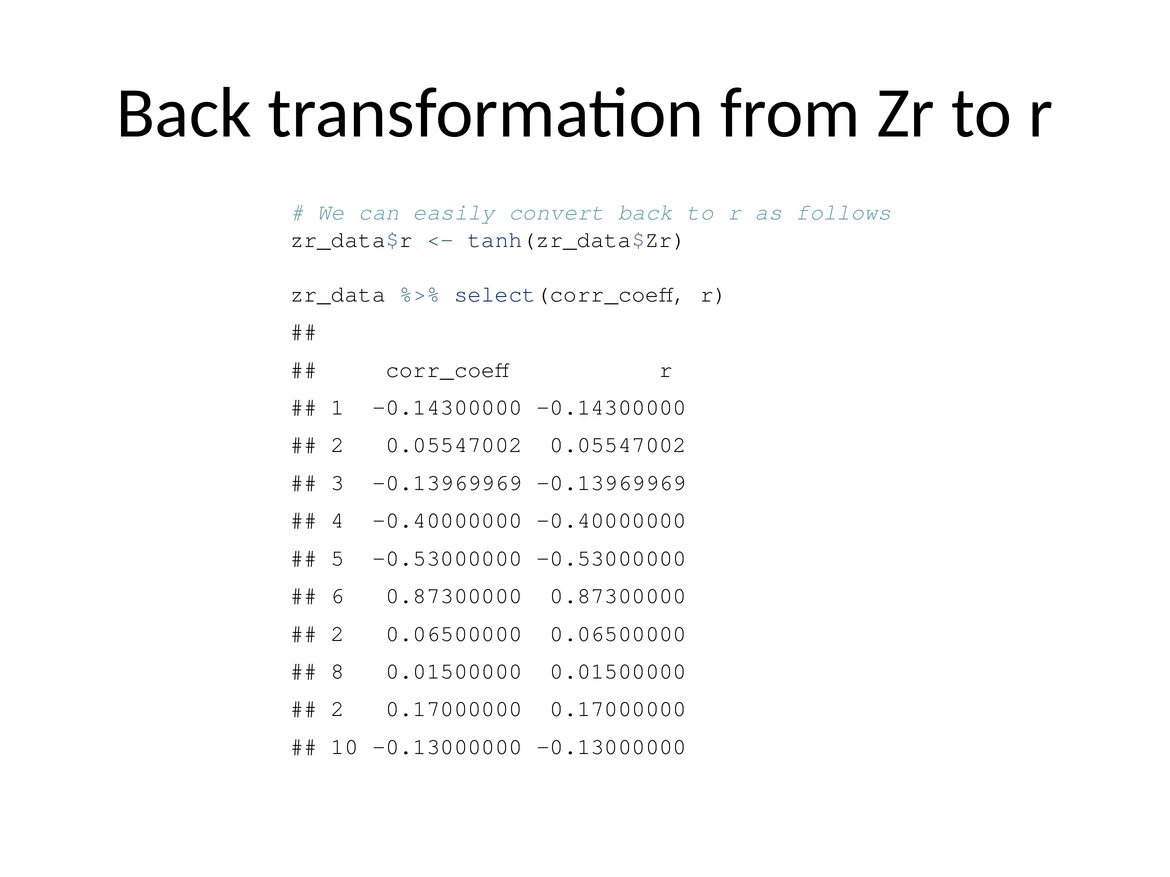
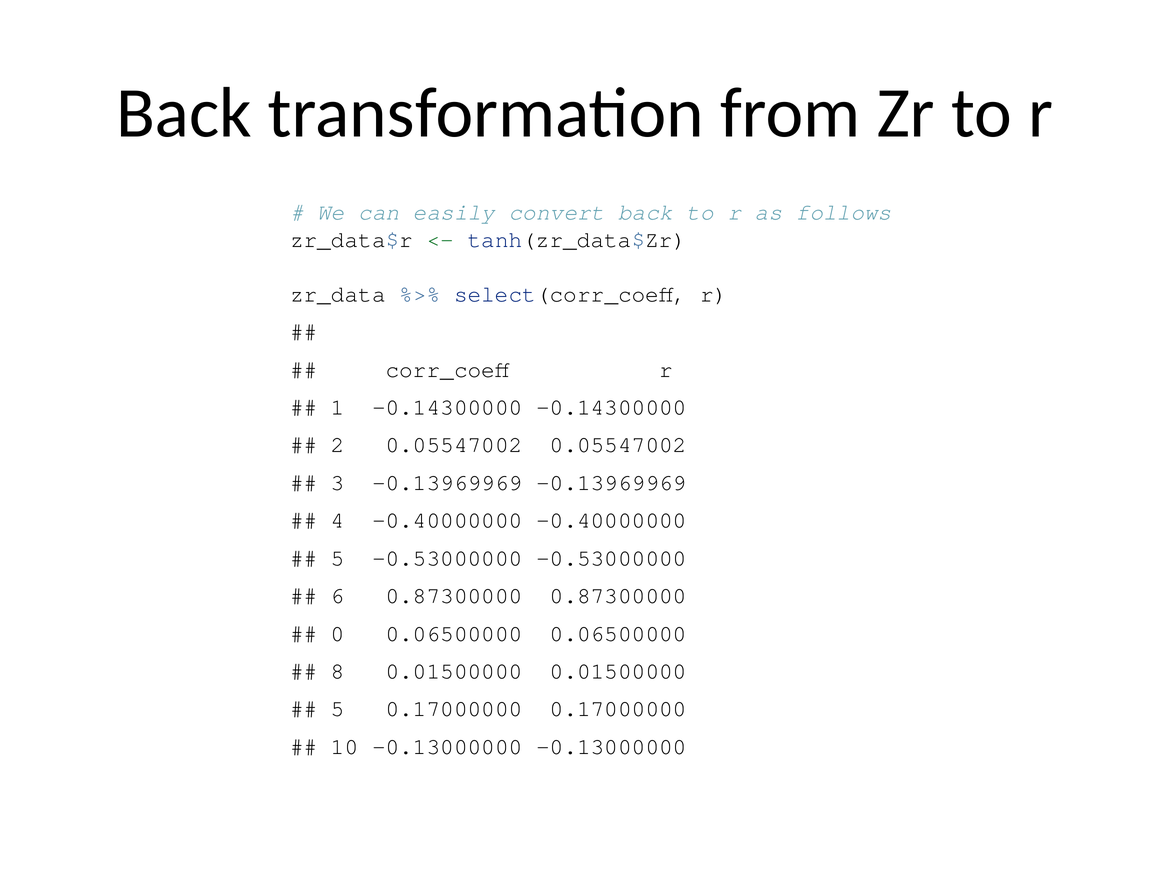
2: 2 -> 0 (338, 634)
2: 2 -> 5 (338, 709)
